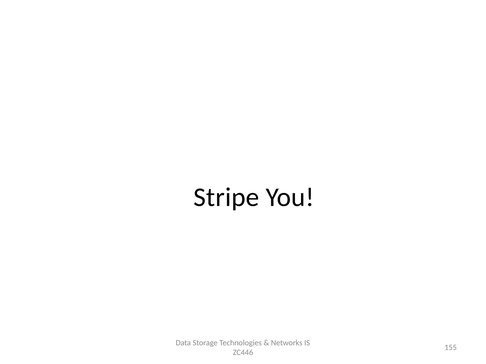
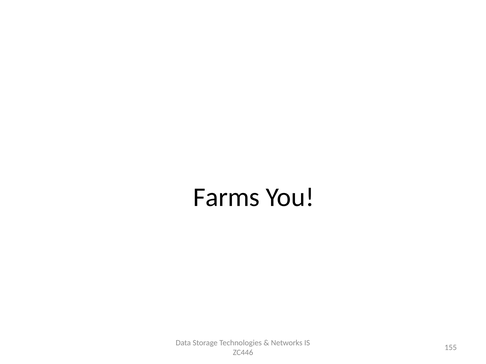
Stripe: Stripe -> Farms (227, 197)
